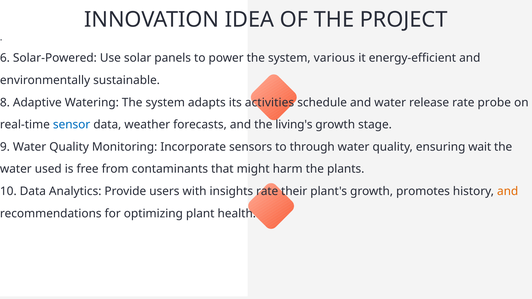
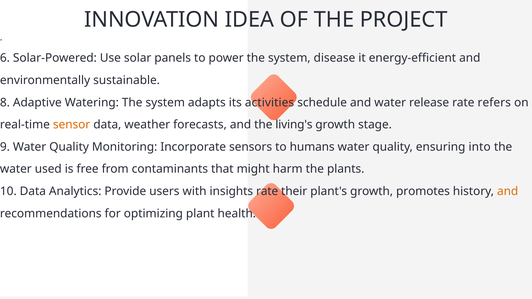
various: various -> disease (334, 58)
probe: probe -> refers (494, 103)
sensor colour: blue -> orange (72, 125)
through: through -> humans (312, 147)
wait: wait -> into (480, 147)
